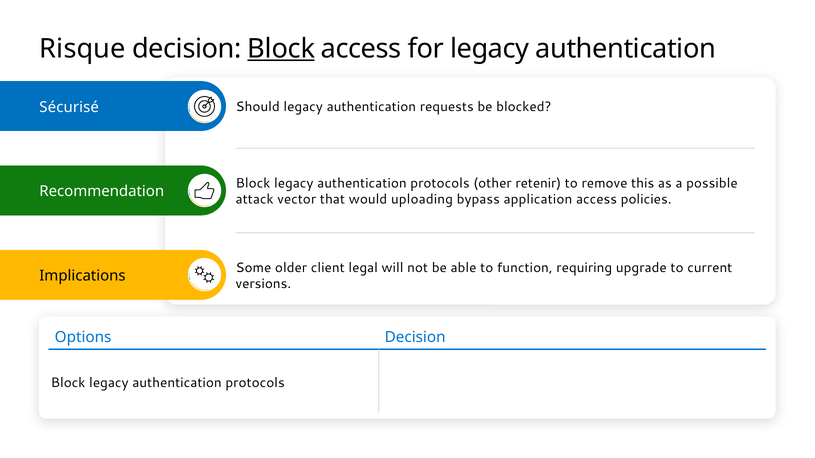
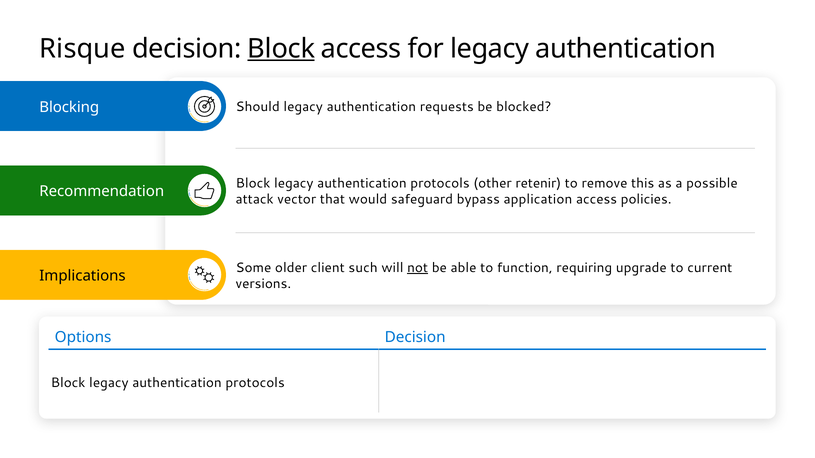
Sécurisé: Sécurisé -> Blocking (69, 107)
uploading: uploading -> safeguard (422, 200)
legal: legal -> such (363, 268)
not underline: none -> present (418, 268)
